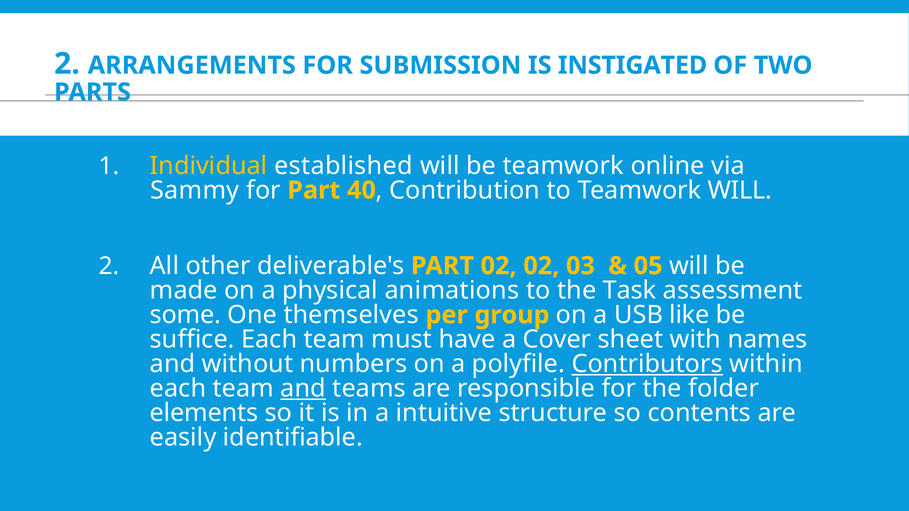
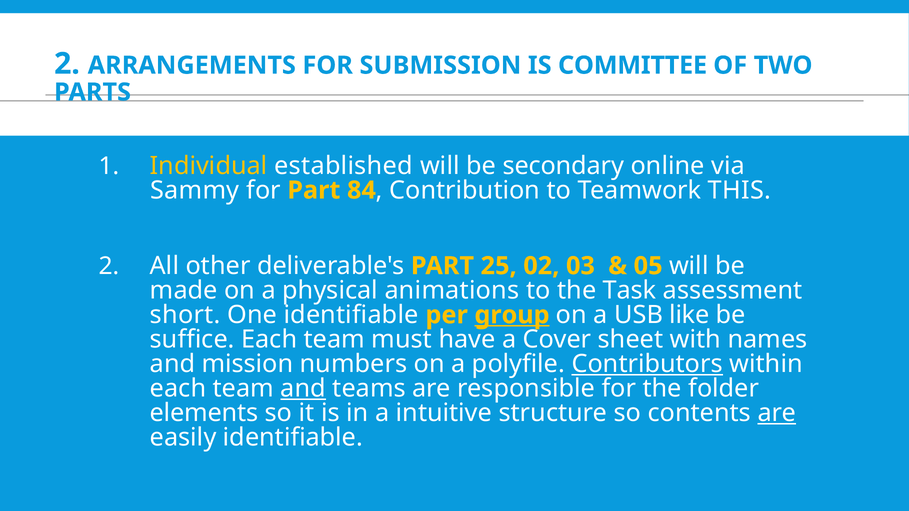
INSTIGATED: INSTIGATED -> COMMITTEE (633, 65)
be teamwork: teamwork -> secondary (563, 166)
40: 40 -> 84 (361, 190)
Teamwork WILL: WILL -> THIS (739, 190)
PART 02: 02 -> 25 (499, 266)
some: some -> short (185, 315)
One themselves: themselves -> identifiable (351, 315)
group underline: none -> present (512, 315)
without: without -> mission (248, 364)
are underline: none -> present (777, 413)
